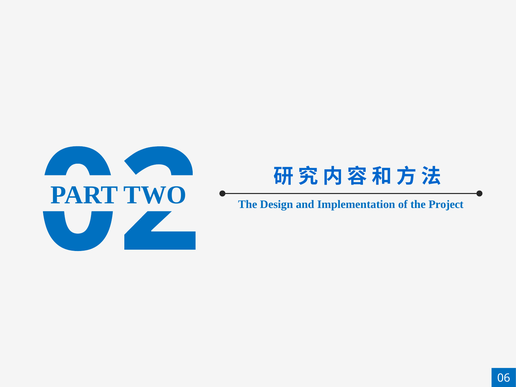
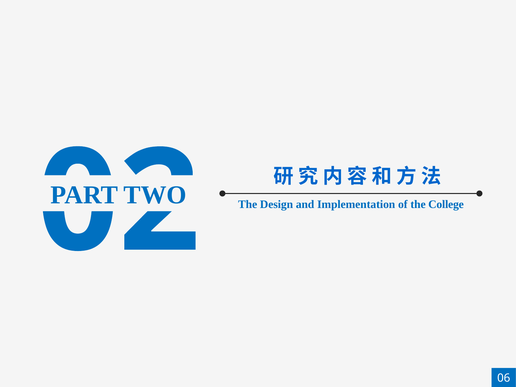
Project: Project -> College (446, 205)
